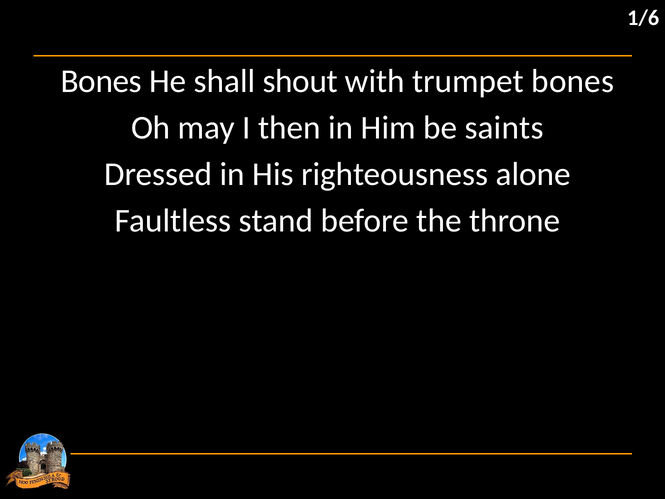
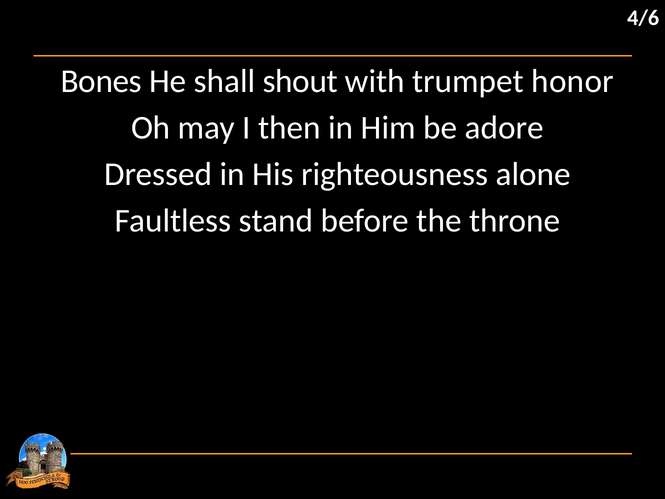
1/6: 1/6 -> 4/6 (643, 18)
trumpet bones: bones -> honor (573, 81)
saints: saints -> adore (504, 128)
